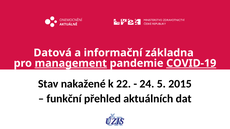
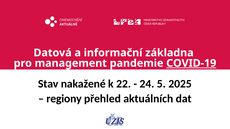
management underline: present -> none (71, 63)
2015: 2015 -> 2025 (180, 84)
funkční: funkční -> regiony (64, 99)
